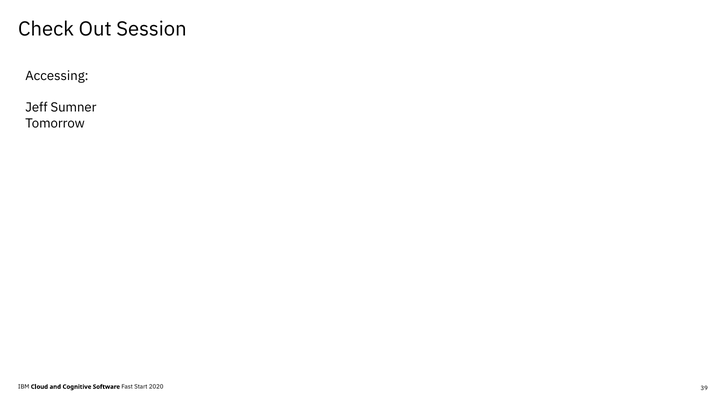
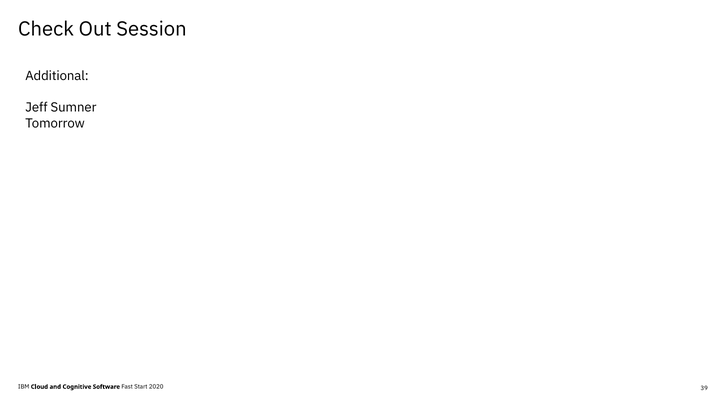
Accessing: Accessing -> Additional (57, 76)
